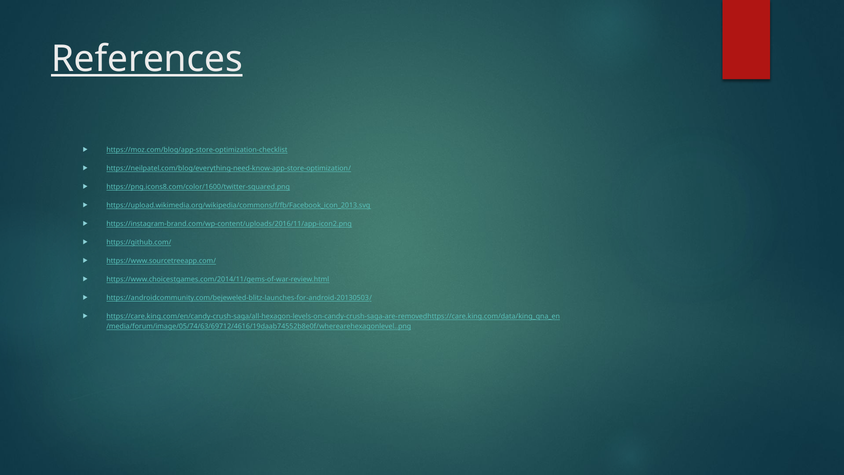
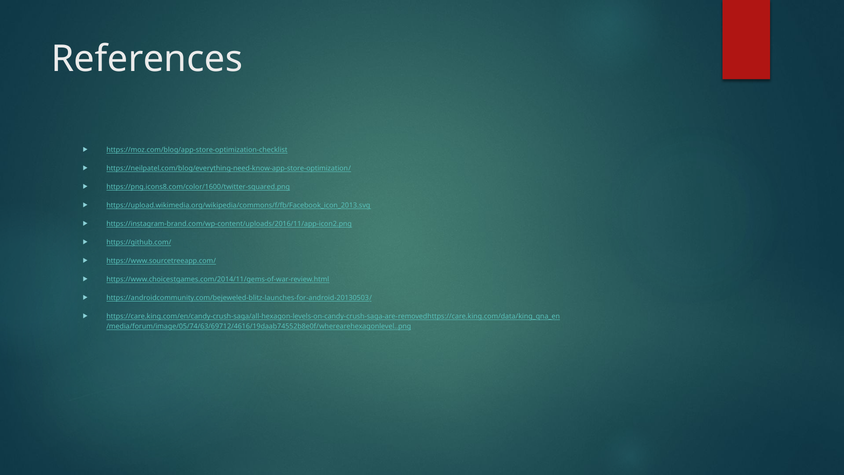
References underline: present -> none (147, 59)
